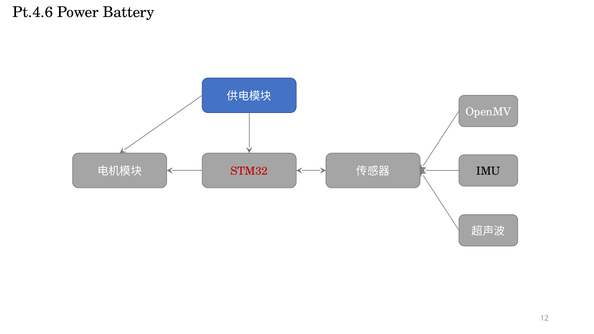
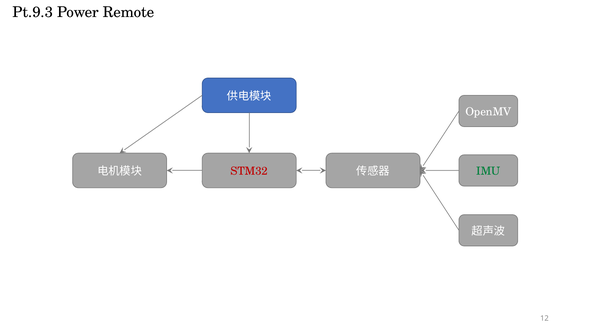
Pt.4.6: Pt.4.6 -> Pt.9.3 (33, 12)
Battery: Battery -> Remote (129, 12)
IMU colour: black -> green (488, 171)
